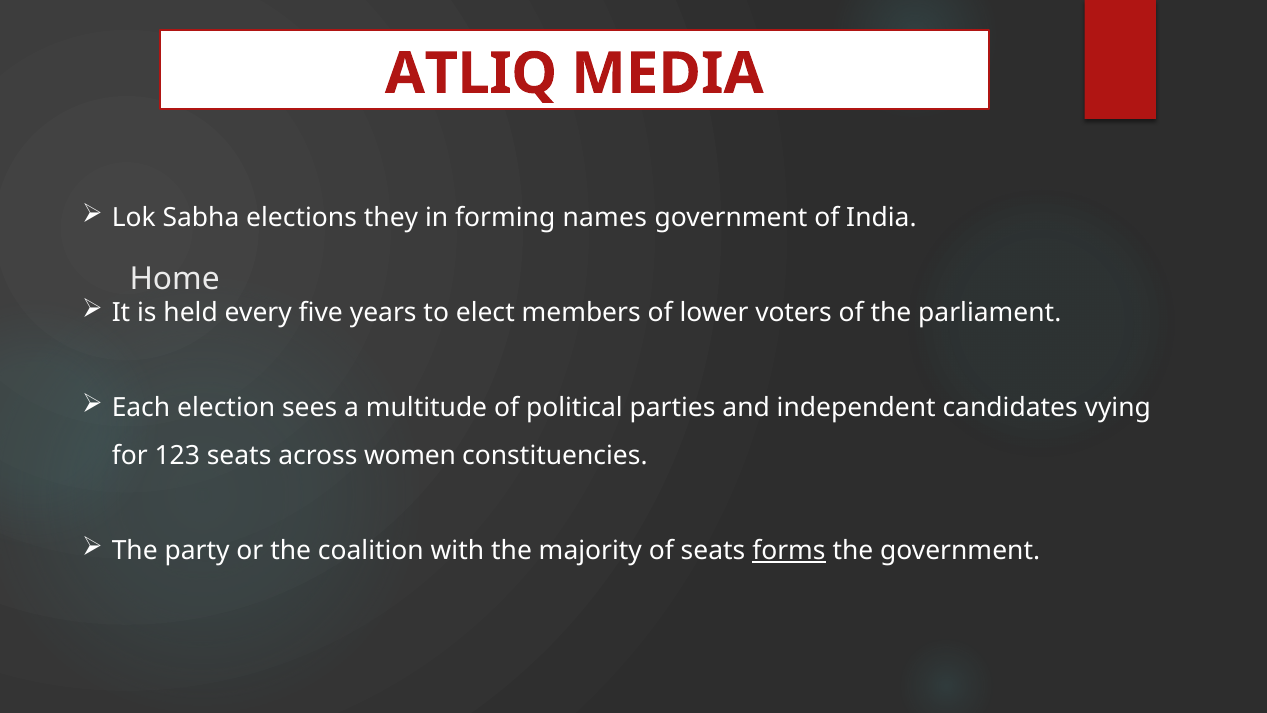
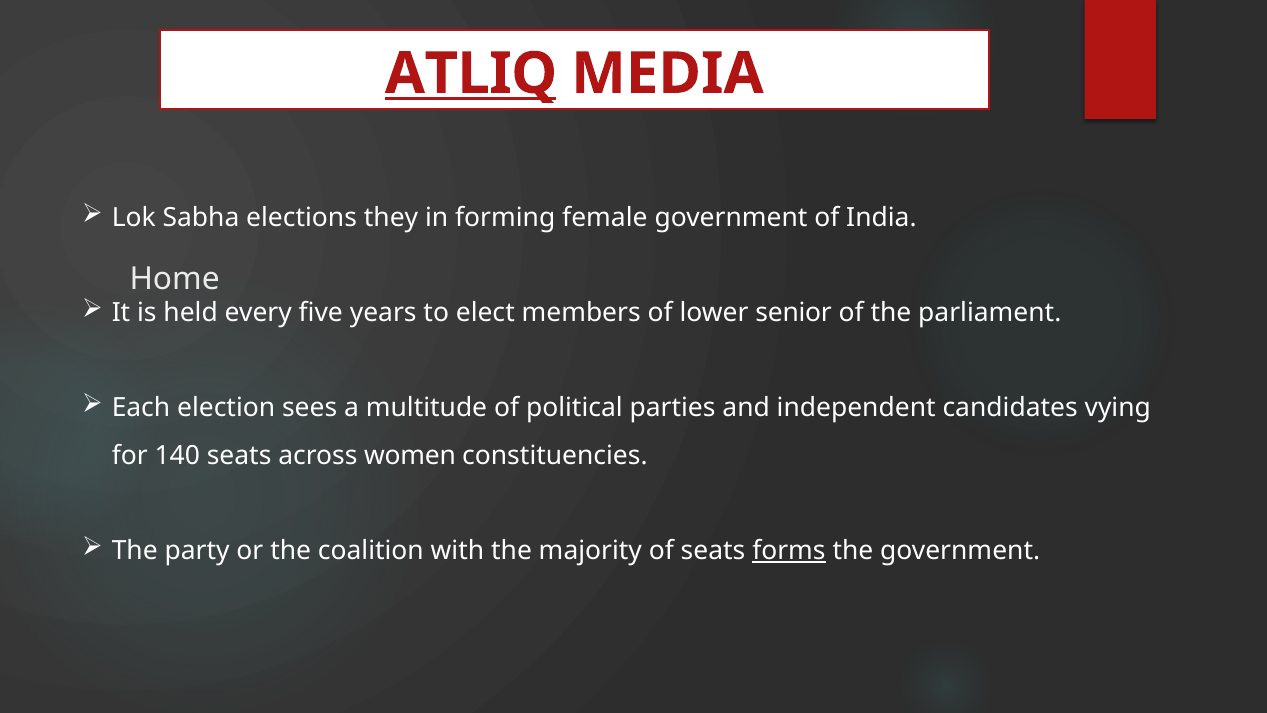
ATLIQ underline: none -> present (471, 74)
names: names -> female (605, 218)
voters: voters -> senior (794, 313)
123: 123 -> 140 (177, 455)
